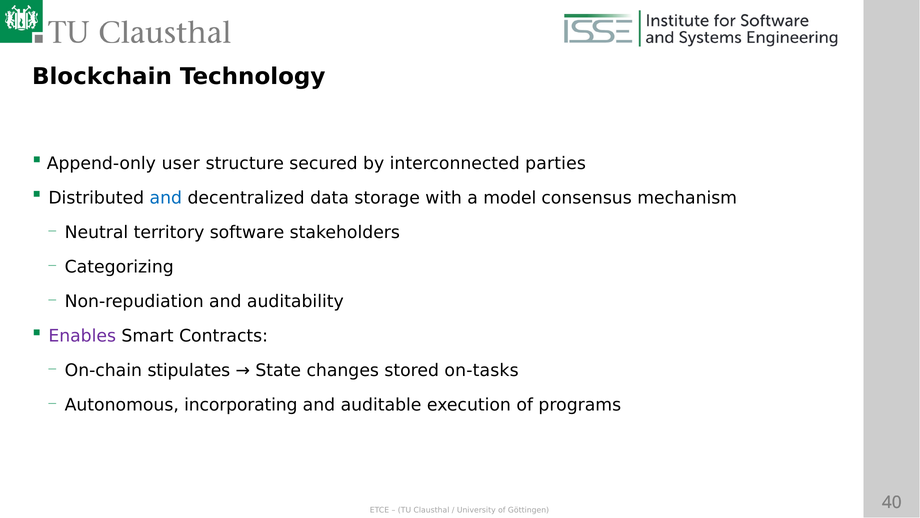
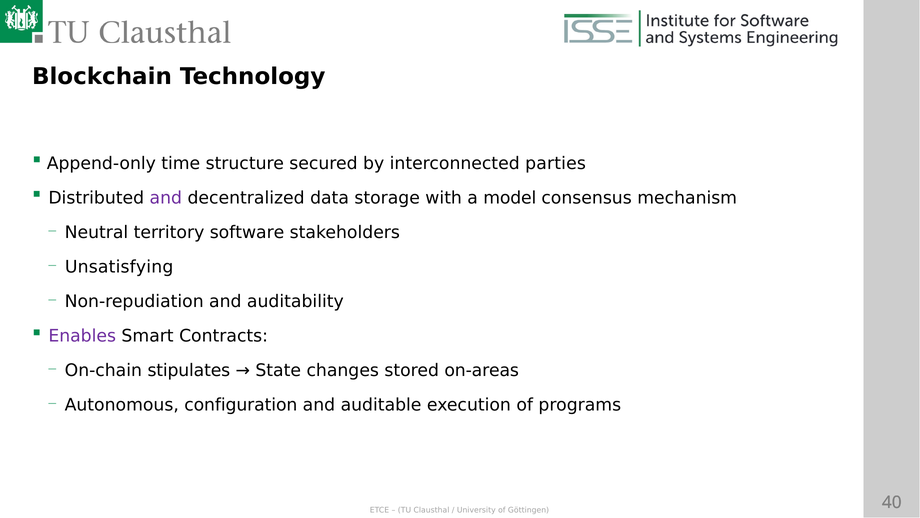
user: user -> time (181, 163)
and colour: blue -> purple (166, 198)
Categorizing: Categorizing -> Unsatisfying (119, 267)
on-tasks: on-tasks -> on-areas (482, 370)
incorporating: incorporating -> configuration (241, 405)
